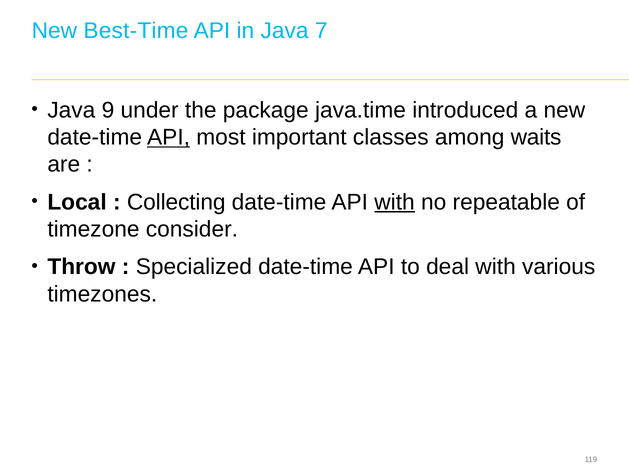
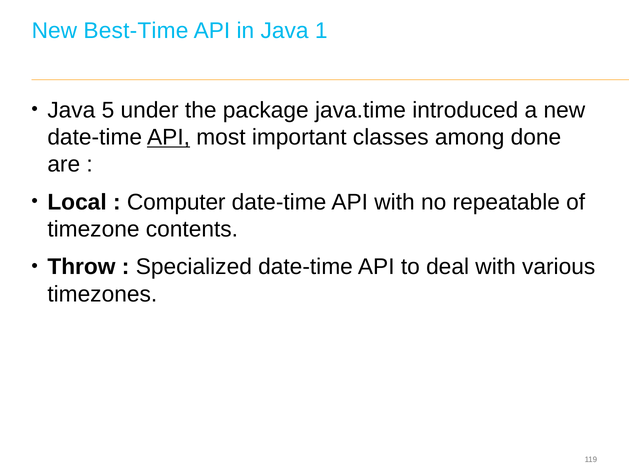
7: 7 -> 1 (321, 31)
9: 9 -> 5 (108, 110)
waits: waits -> done (536, 137)
Collecting: Collecting -> Computer (176, 202)
with underline: present -> none (395, 202)
consider: consider -> contents (192, 230)
